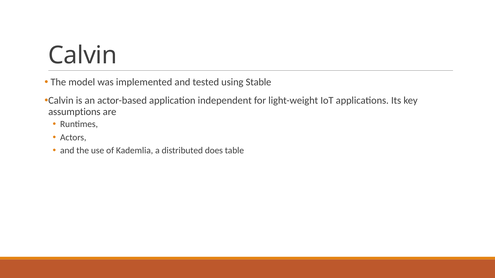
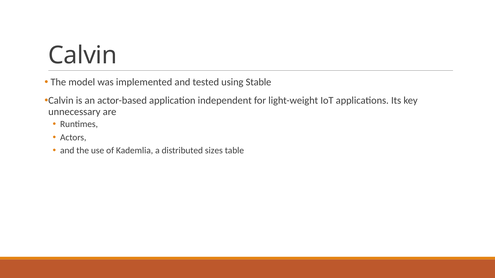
assumptions: assumptions -> unnecessary (74, 112)
does: does -> sizes (214, 151)
